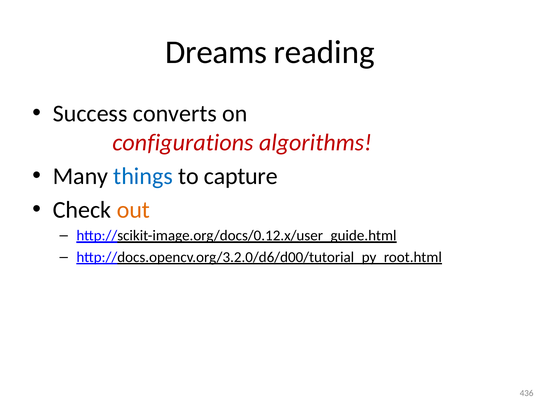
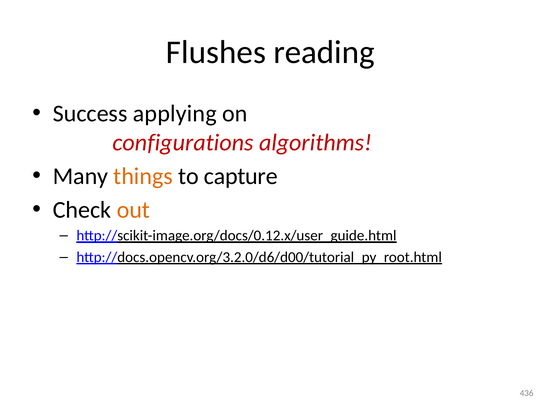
Dreams: Dreams -> Flushes (216, 52)
converts: converts -> applying (175, 113)
things colour: blue -> orange (143, 176)
